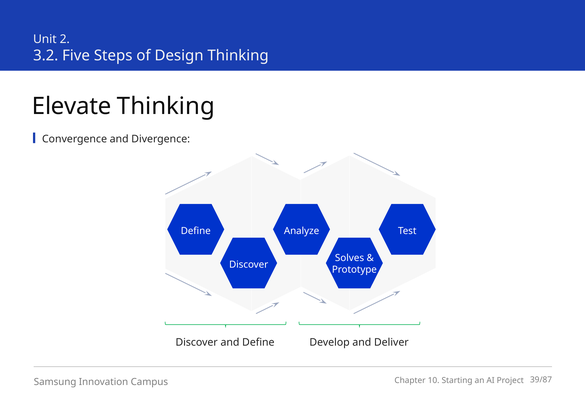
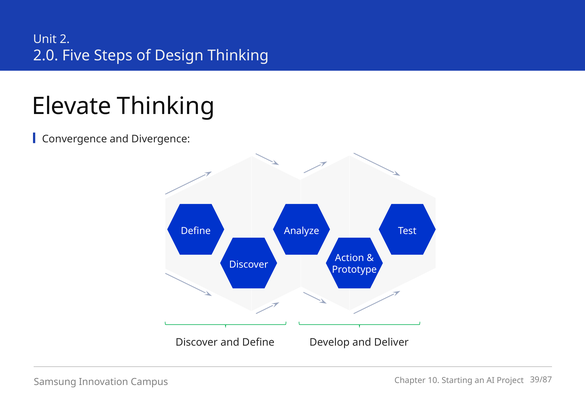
3.2: 3.2 -> 2.0 (46, 56)
Solves: Solves -> Action (350, 258)
